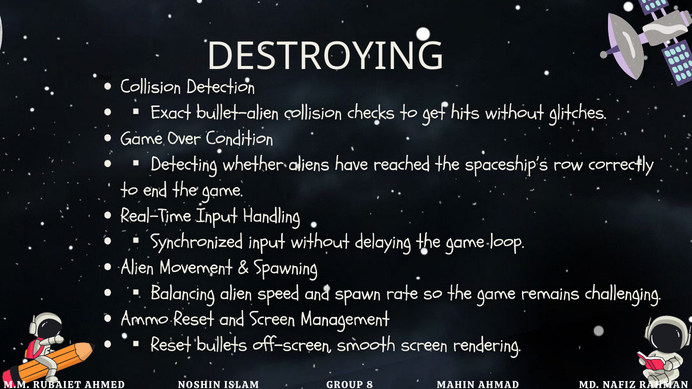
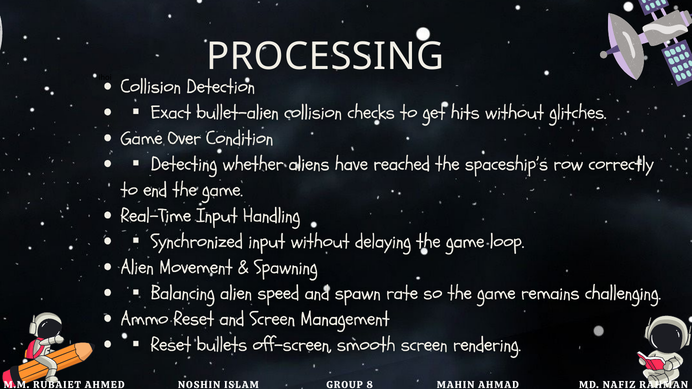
DESTROYING: DESTROYING -> PROCESSING (325, 57)
